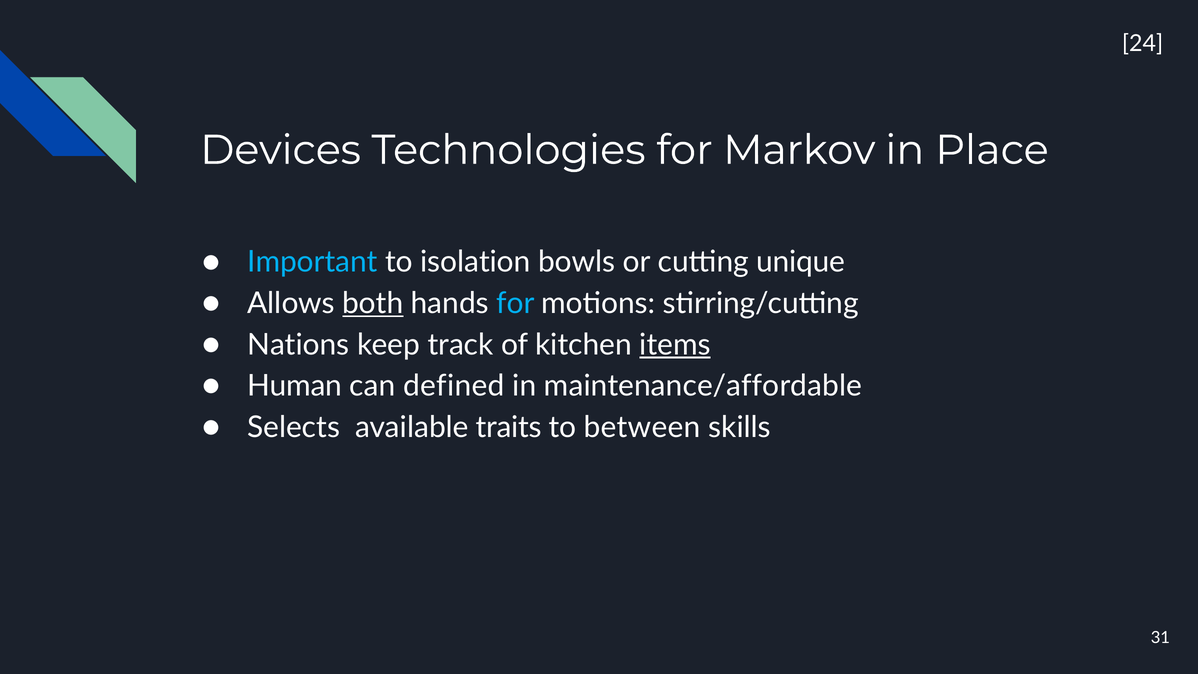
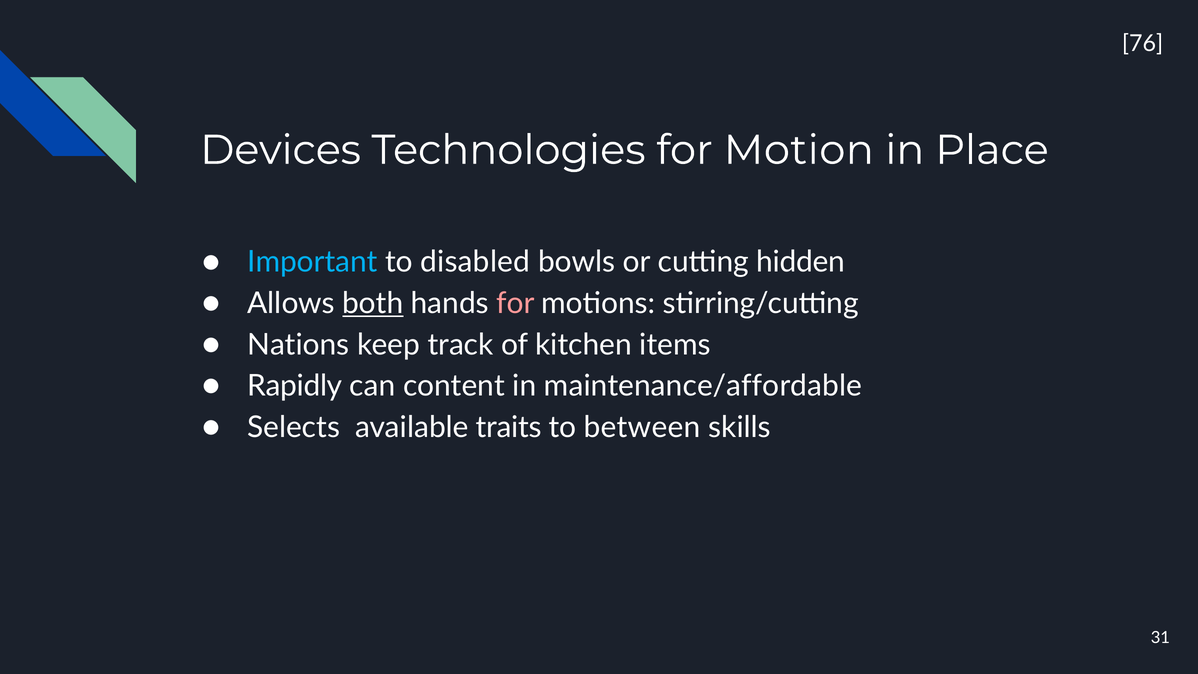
24: 24 -> 76 (1143, 44)
Markov: Markov -> Motion (799, 150)
isolation: isolation -> disabled (475, 262)
unique: unique -> hidden (801, 262)
for colour: light blue -> pink (515, 303)
items underline: present -> none (675, 345)
Human: Human -> Rapidly (295, 386)
defined: defined -> content (454, 386)
